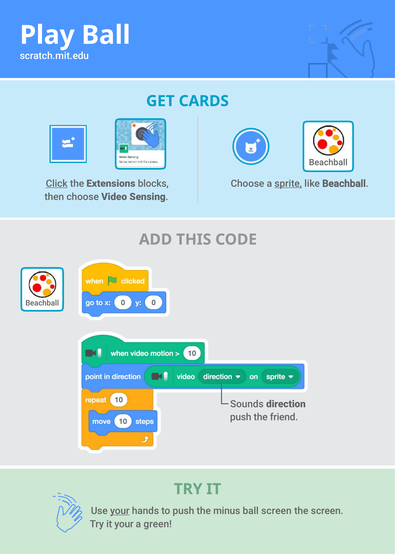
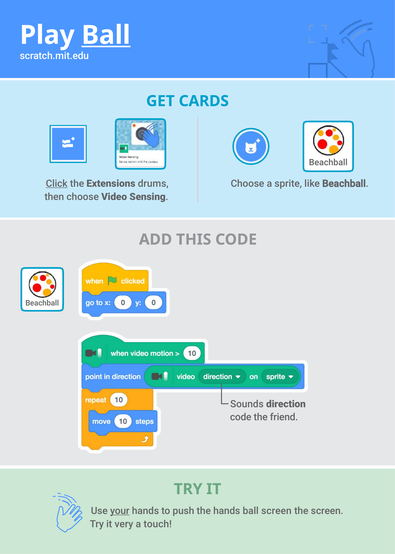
Ball underline: none -> present (106, 35)
blocks: blocks -> drums (153, 183)
sprite underline: present -> none (288, 183)
push: push -> code (241, 416)
the minus: minus -> hands (227, 510)
it your: your -> very (124, 523)
green: green -> touch (158, 523)
